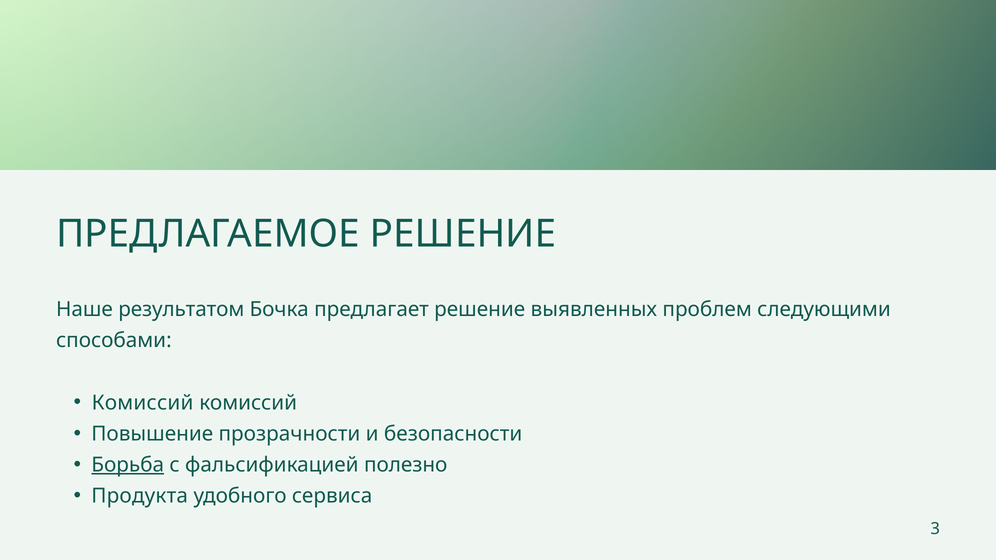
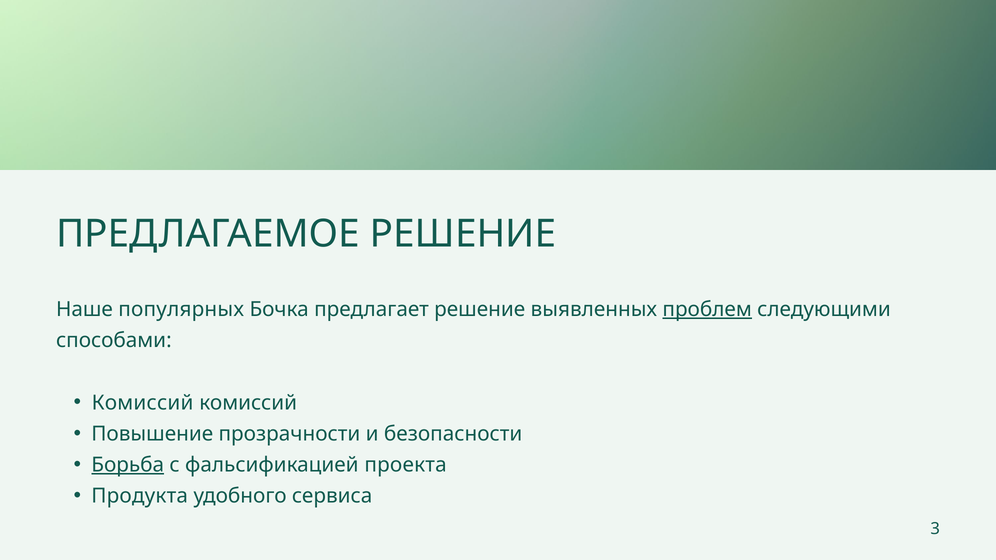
результатом: результатом -> популярных (181, 310)
проблем underline: none -> present (707, 310)
полезно: полезно -> проекта (406, 465)
